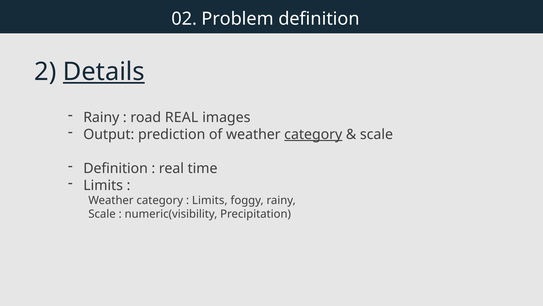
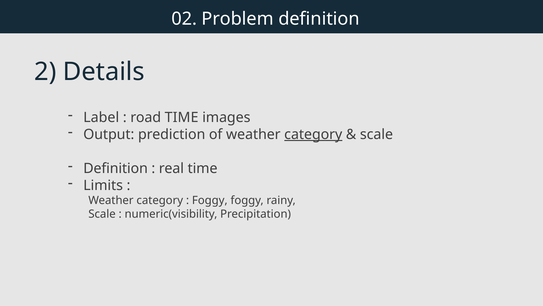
Details underline: present -> none (104, 72)
Rainy: Rainy -> Label (101, 117)
road REAL: REAL -> TIME (182, 117)
Limits: Limits -> Foggy (210, 200)
